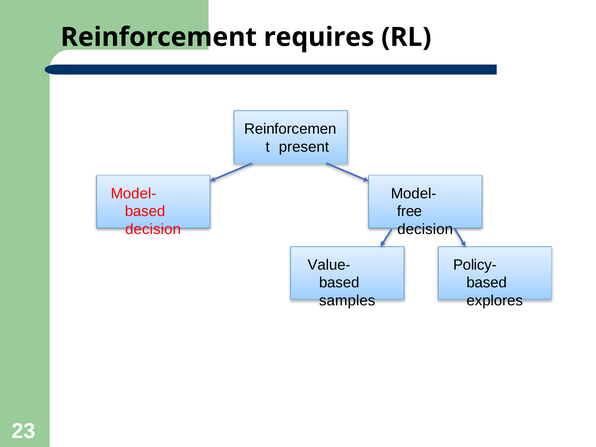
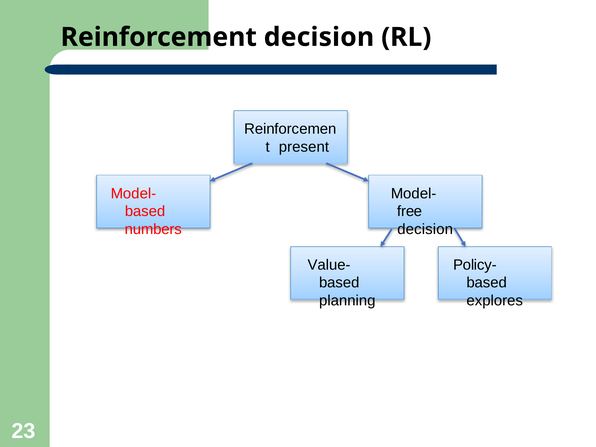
Reinforcement requires: requires -> decision (319, 37)
decision: decision -> numbers (153, 229)
samples: samples -> planning (347, 301)
